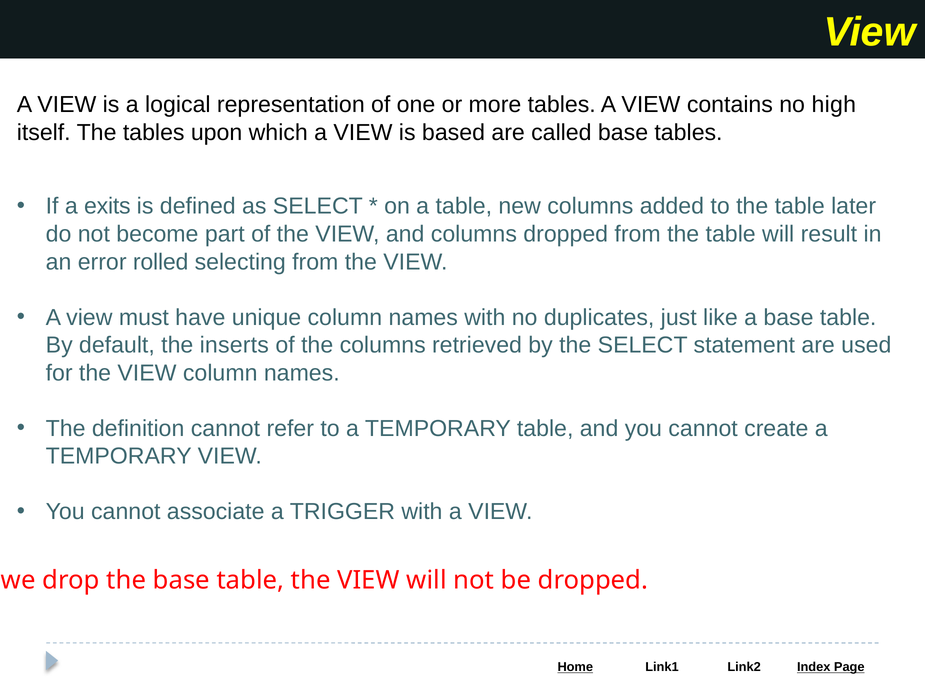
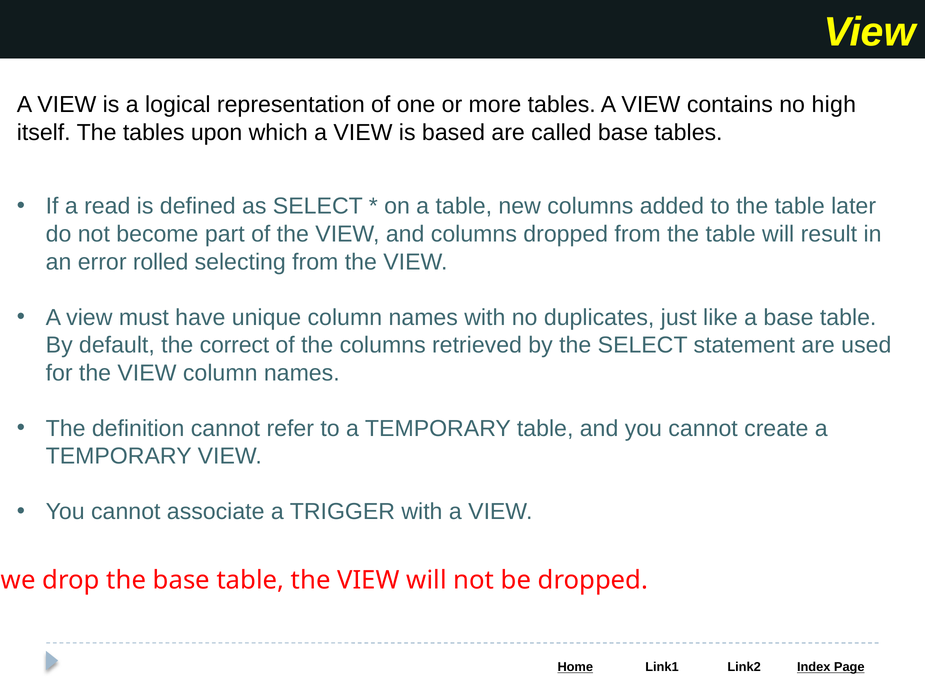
exits: exits -> read (107, 206)
inserts: inserts -> correct (234, 345)
